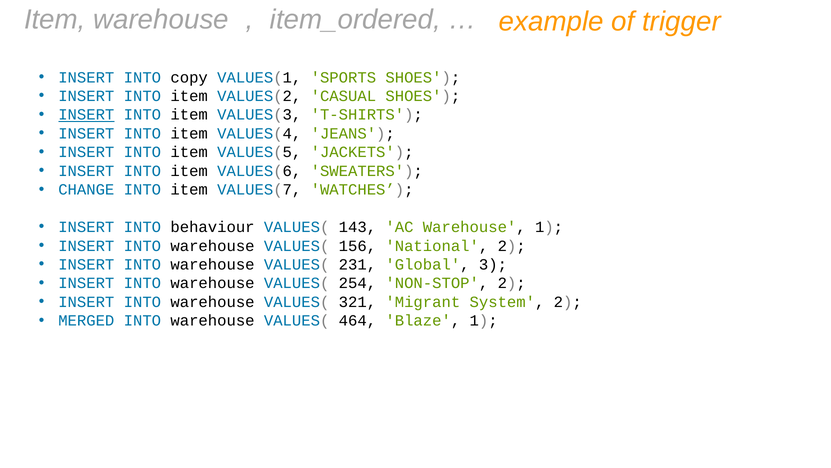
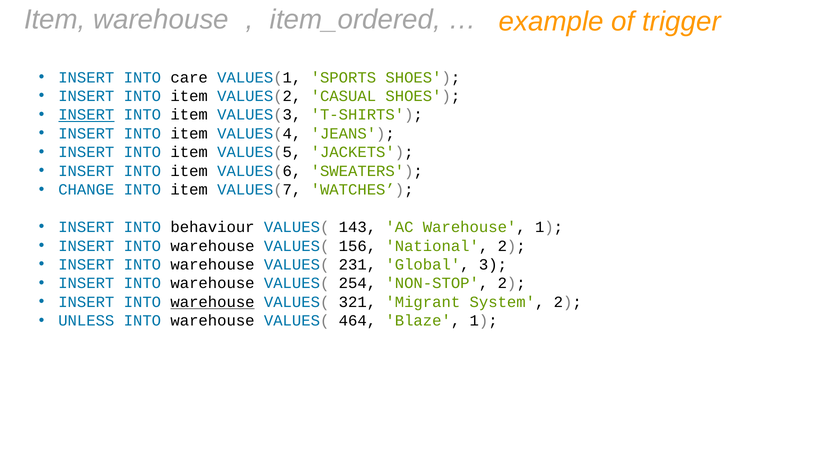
copy: copy -> care (189, 77)
warehouse underline: none -> present (213, 302)
MERGED: MERGED -> UNLESS (86, 320)
